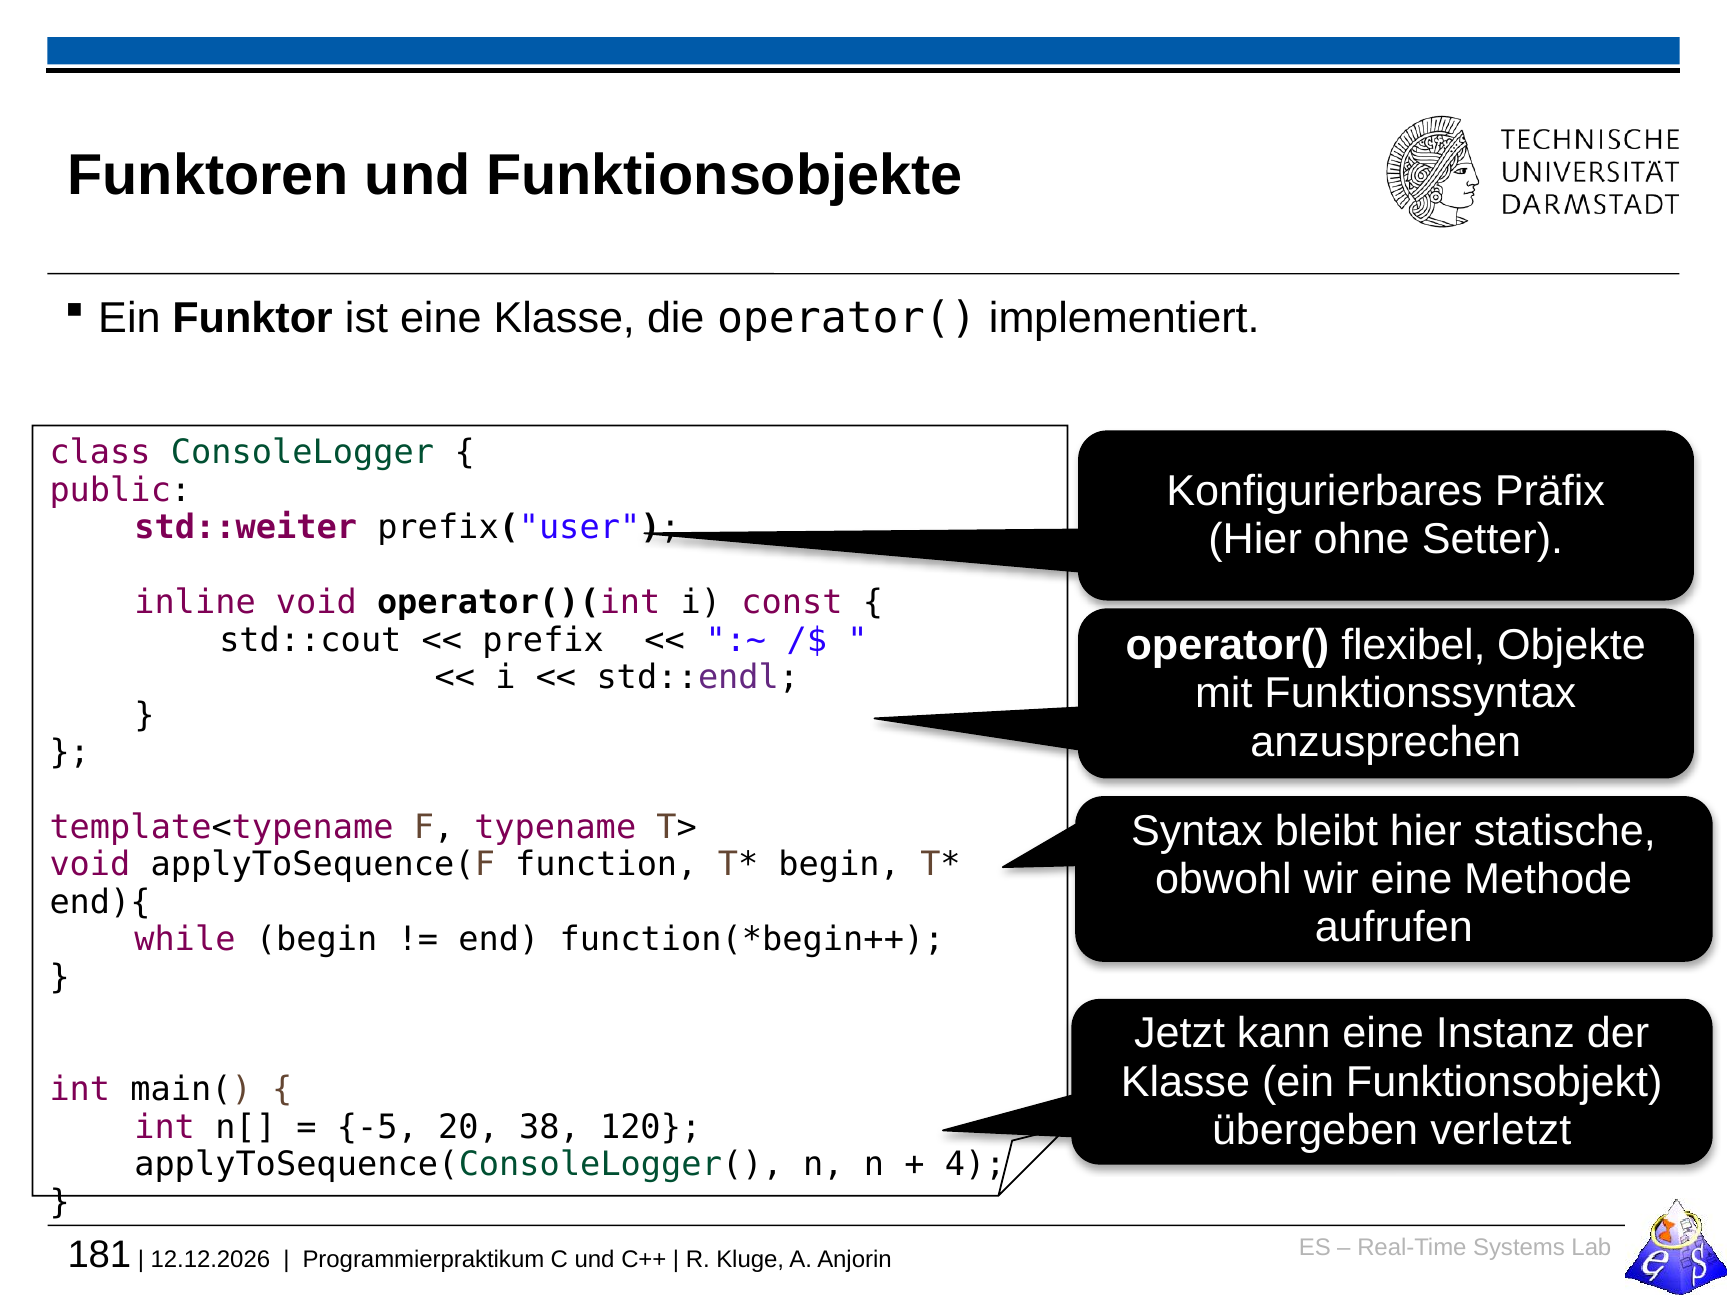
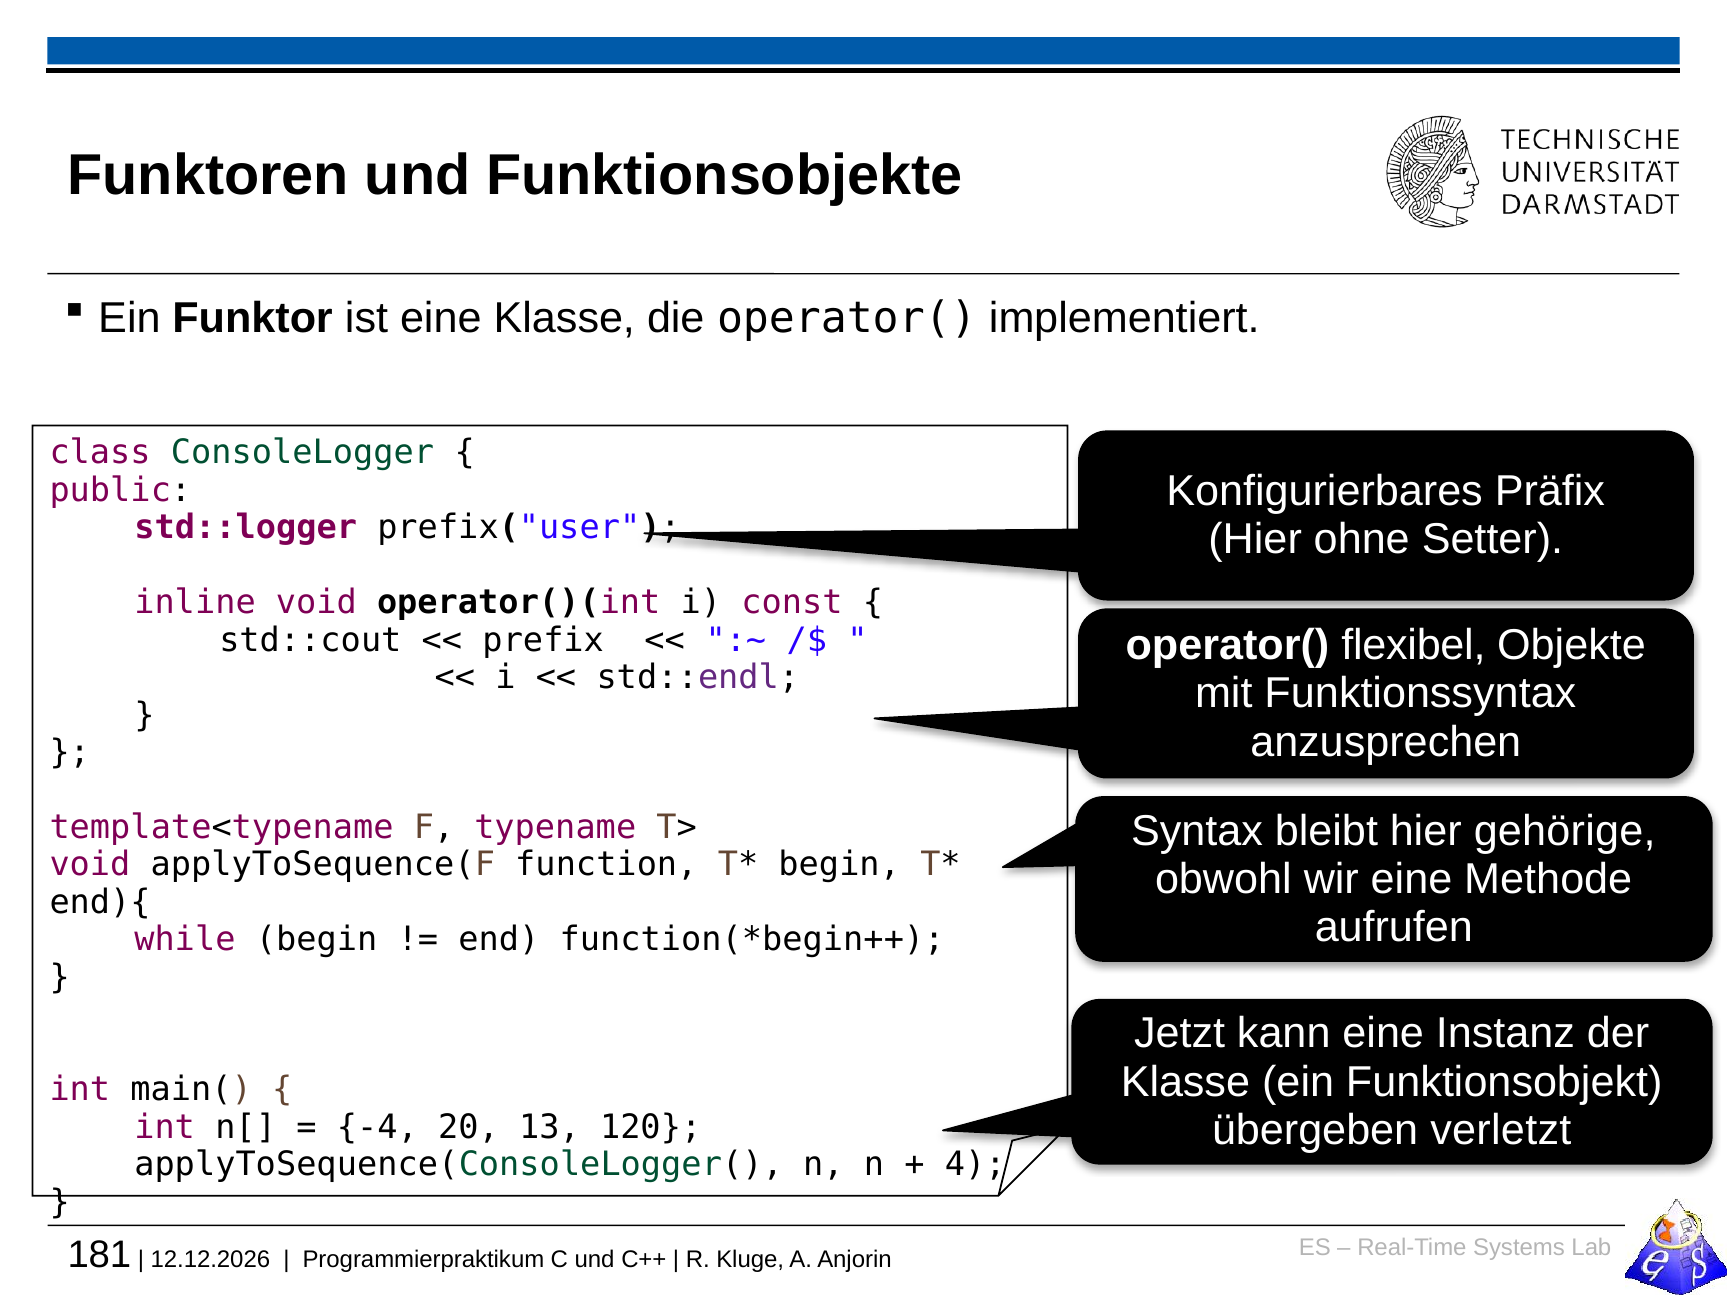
std::weiter: std::weiter -> std::logger (246, 528)
statische: statische -> gehörige (1565, 831)
-5: -5 -> -4 (377, 1127)
38: 38 -> 13 (549, 1127)
